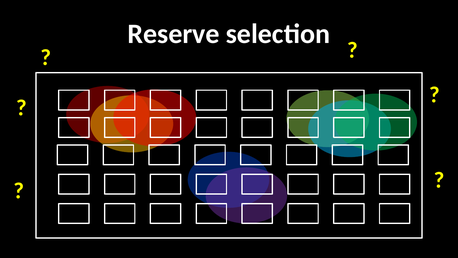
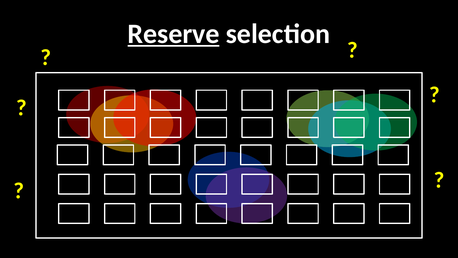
Reserve underline: none -> present (174, 34)
